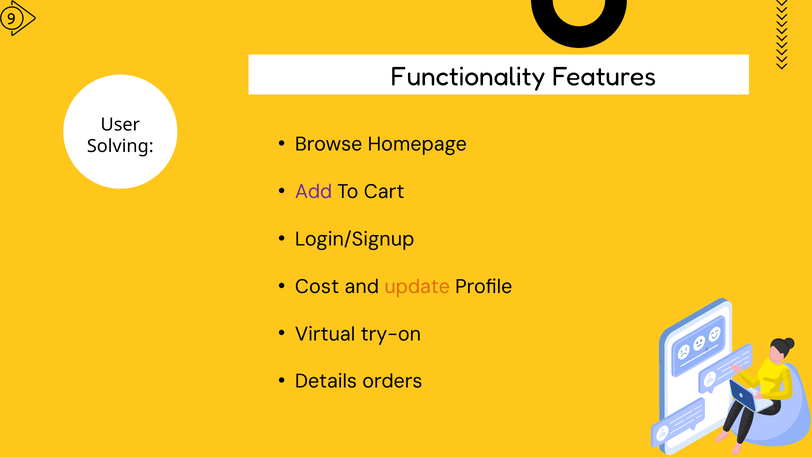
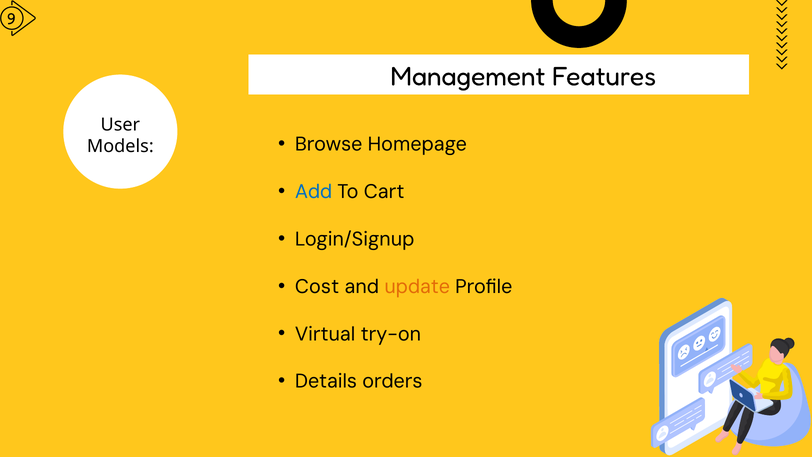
Functionality: Functionality -> Management (468, 76)
Solving: Solving -> Models (120, 146)
Add colour: purple -> blue (314, 192)
